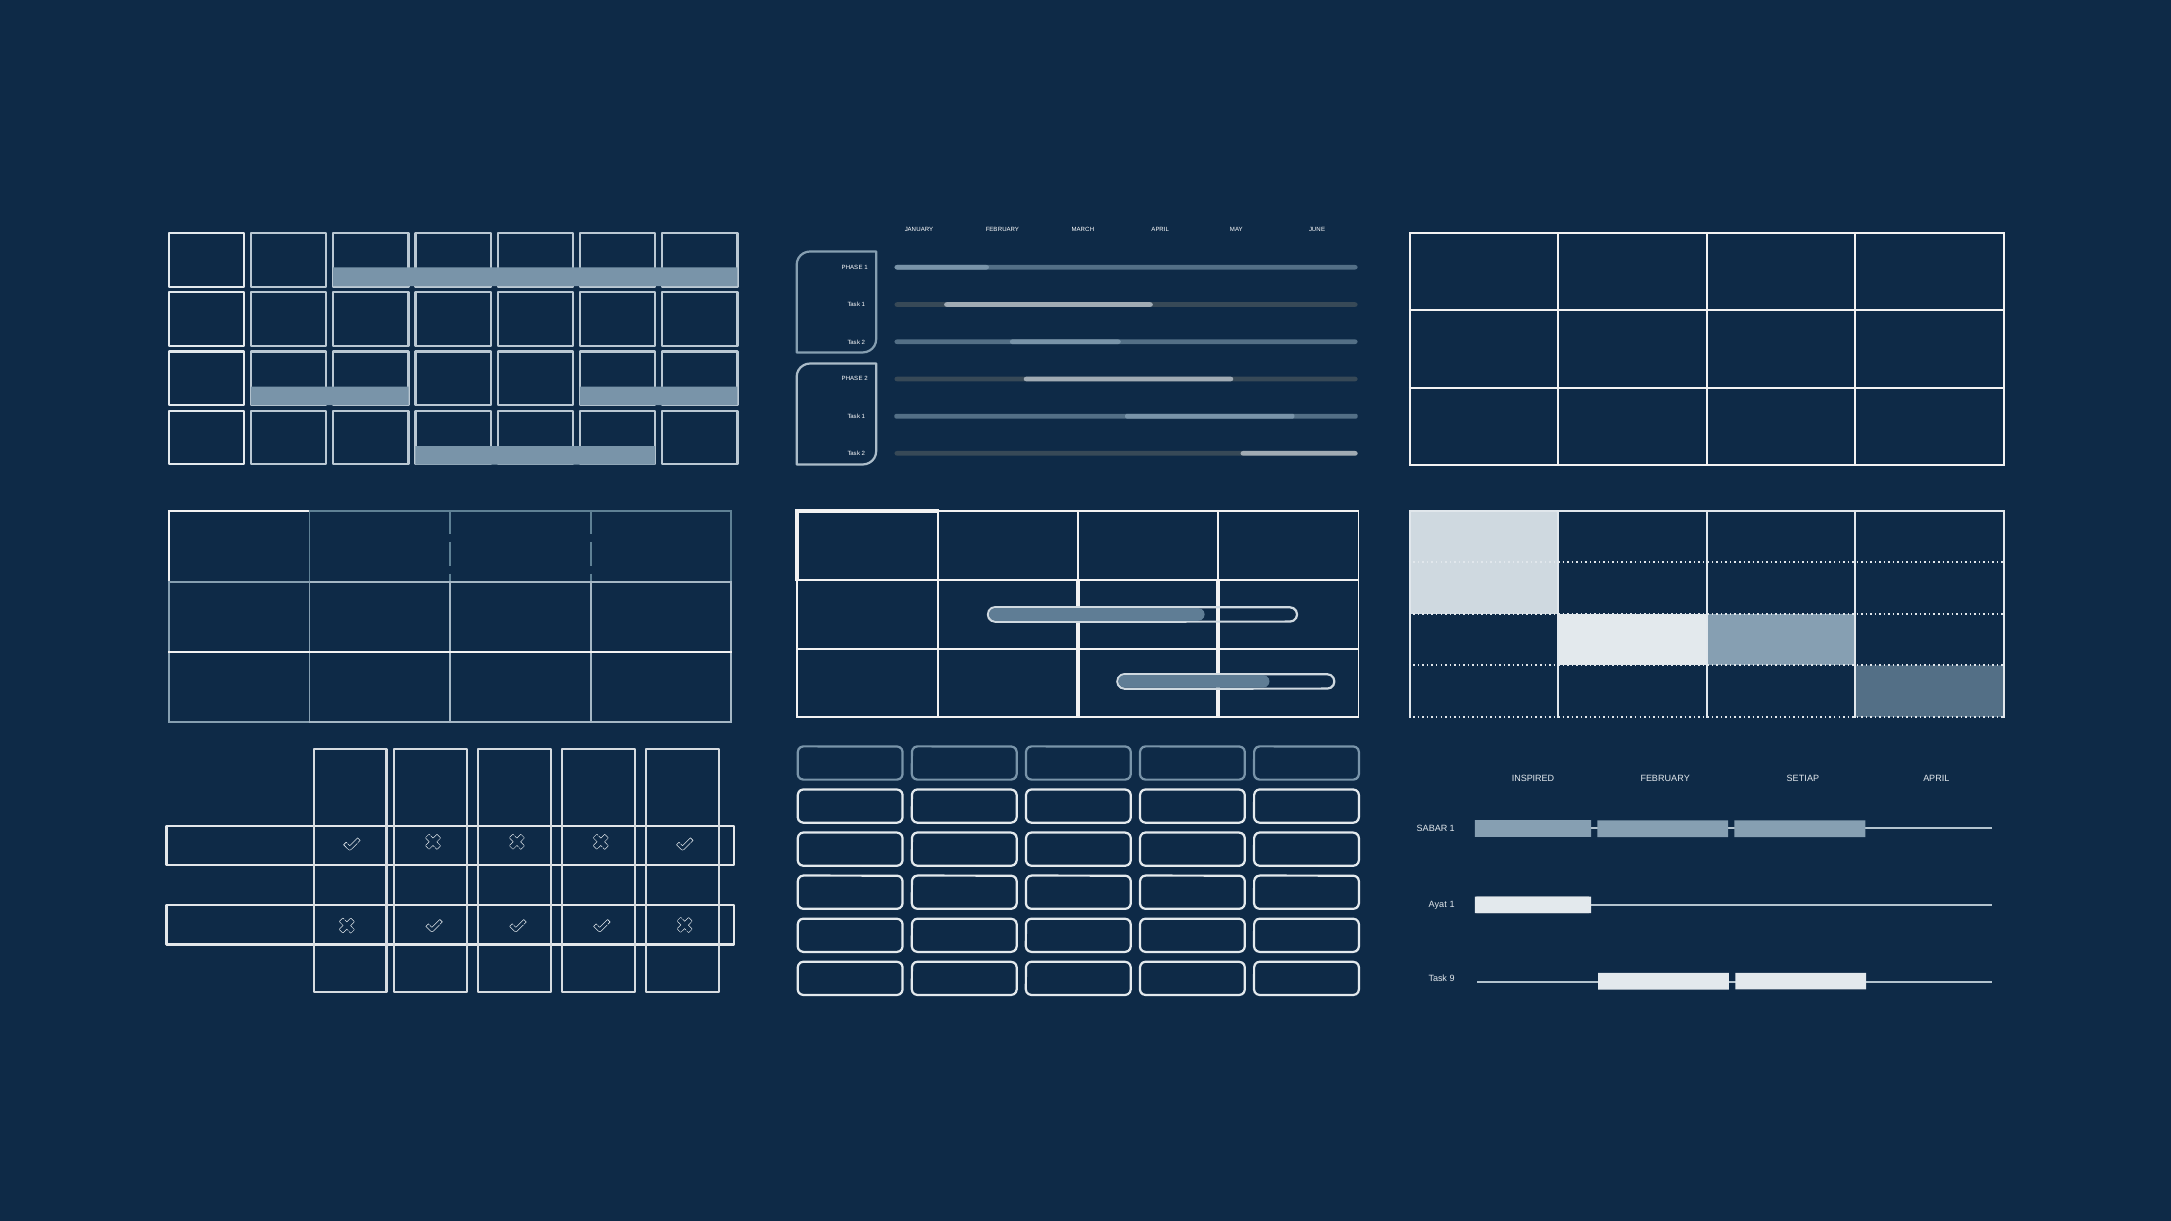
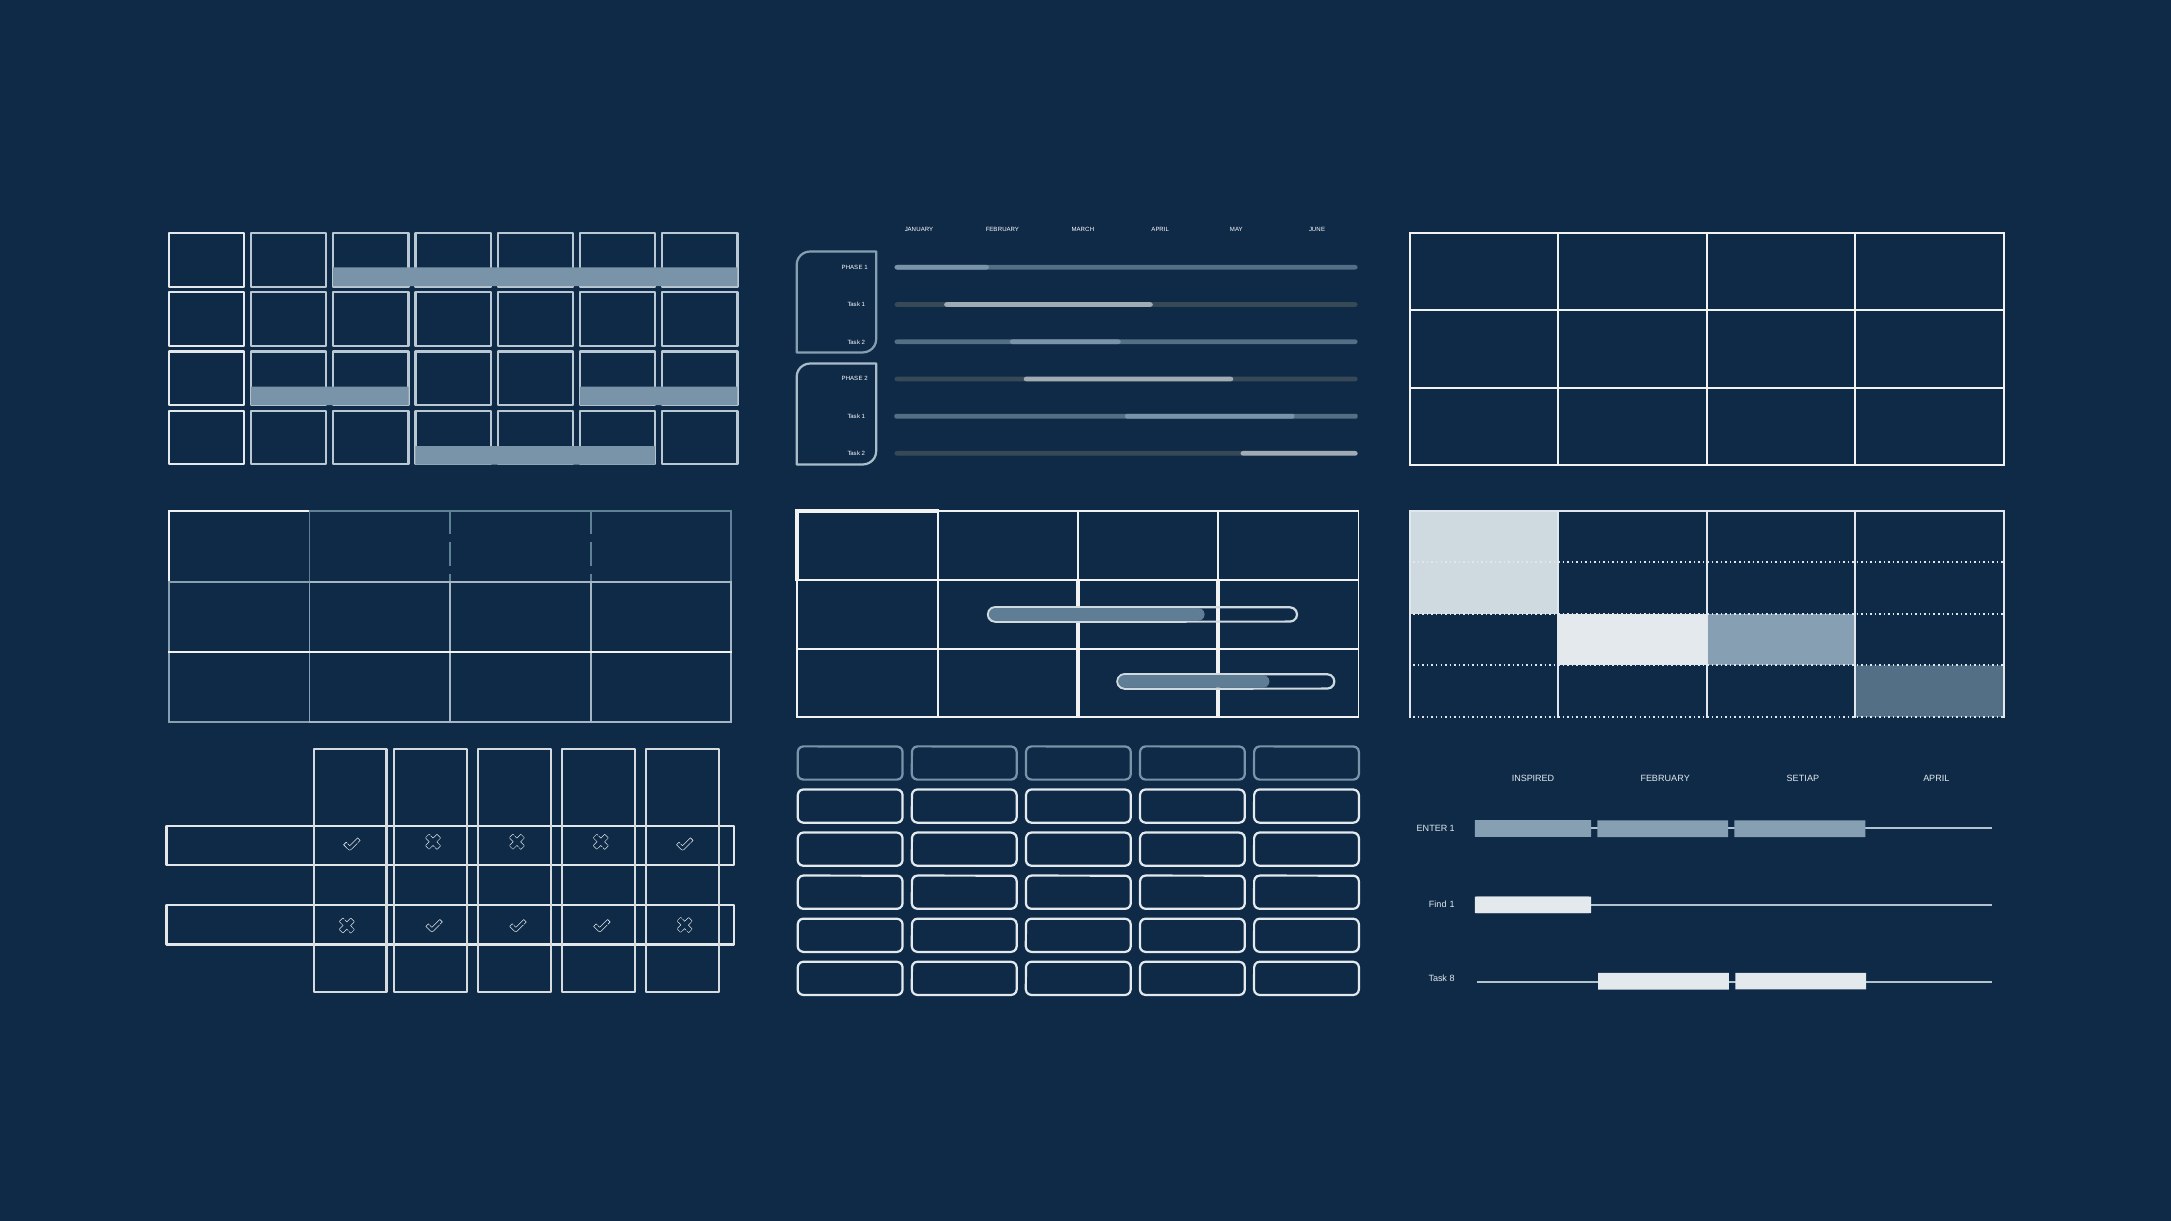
SABAR: SABAR -> ENTER (1432, 829)
Ayat: Ayat -> Find (1438, 904)
9: 9 -> 8 (1452, 979)
